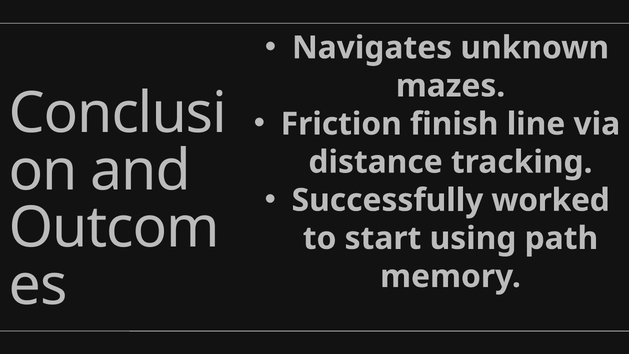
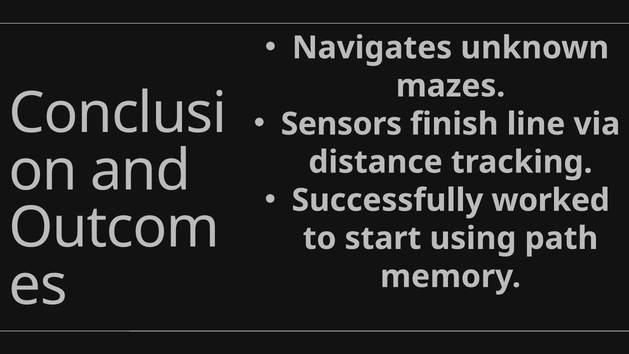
Friction: Friction -> Sensors (341, 124)
